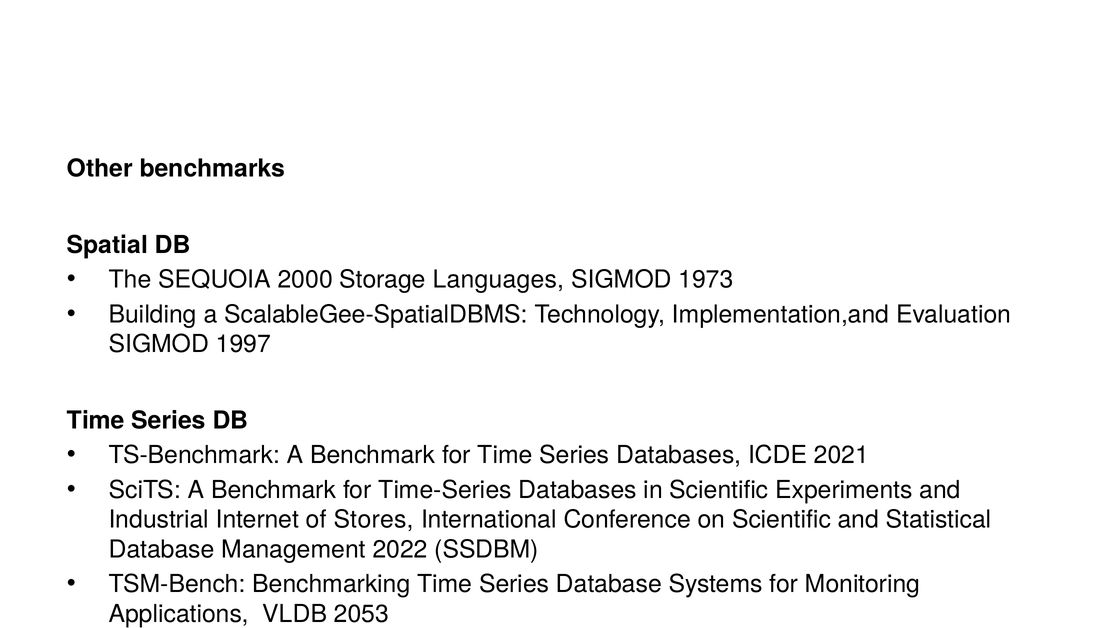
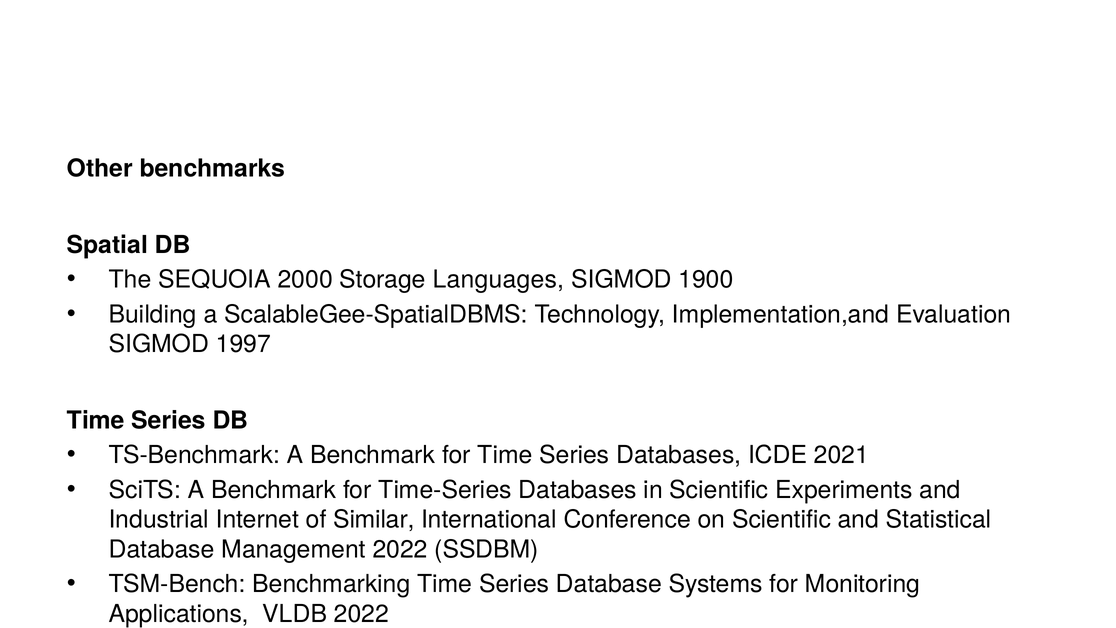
1973: 1973 -> 1900 (706, 280)
Stores: Stores -> Similar (374, 519)
VLDB 2053: 2053 -> 2022 (361, 614)
